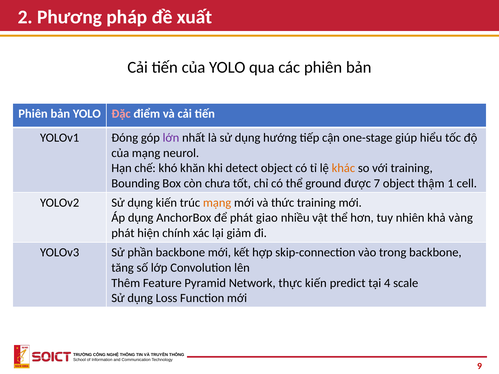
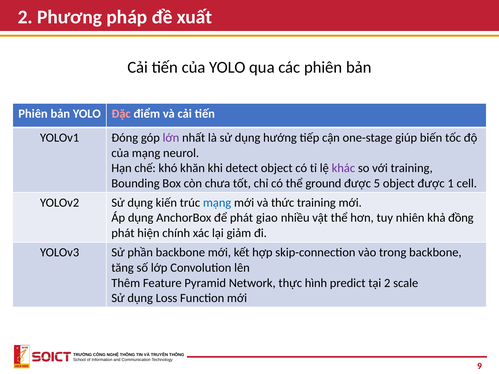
hiểu: hiểu -> biến (431, 138)
khác colour: orange -> purple (343, 168)
7: 7 -> 5 (377, 184)
object thậm: thậm -> được (431, 184)
mạng colour: orange -> blue (217, 203)
vàng: vàng -> đồng (461, 218)
thực kiến: kiến -> hình (316, 283)
tại 4: 4 -> 2 (387, 283)
